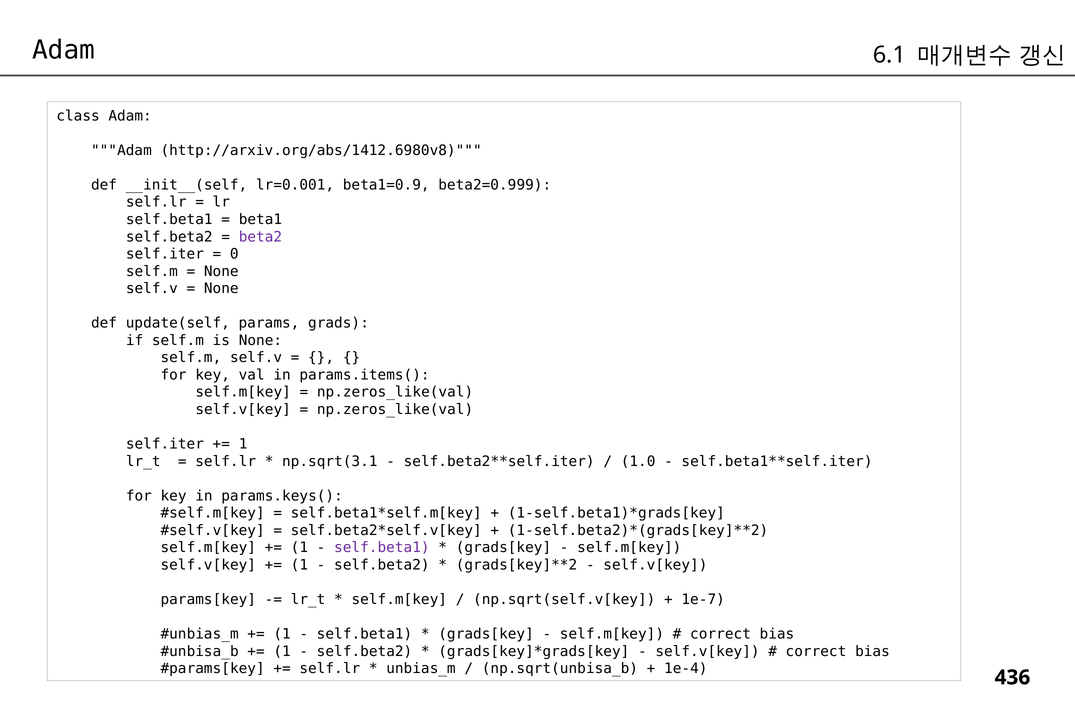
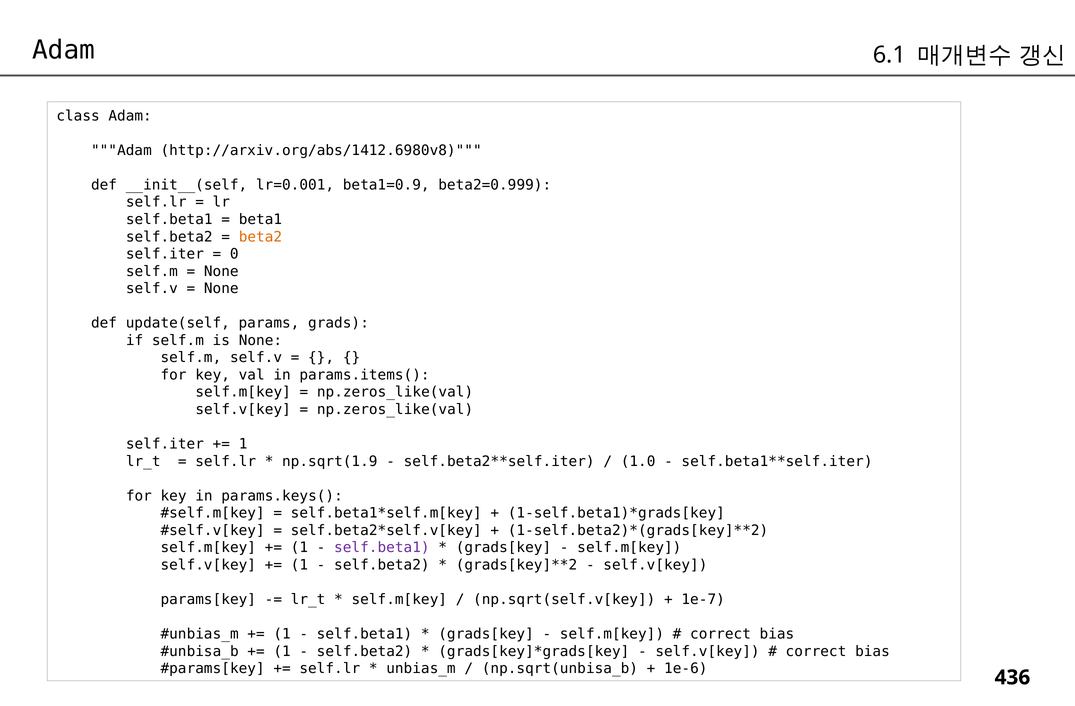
beta2 colour: purple -> orange (260, 237)
np.sqrt(3.1: np.sqrt(3.1 -> np.sqrt(1.9 (330, 461)
1e-4: 1e-4 -> 1e-6 (686, 669)
